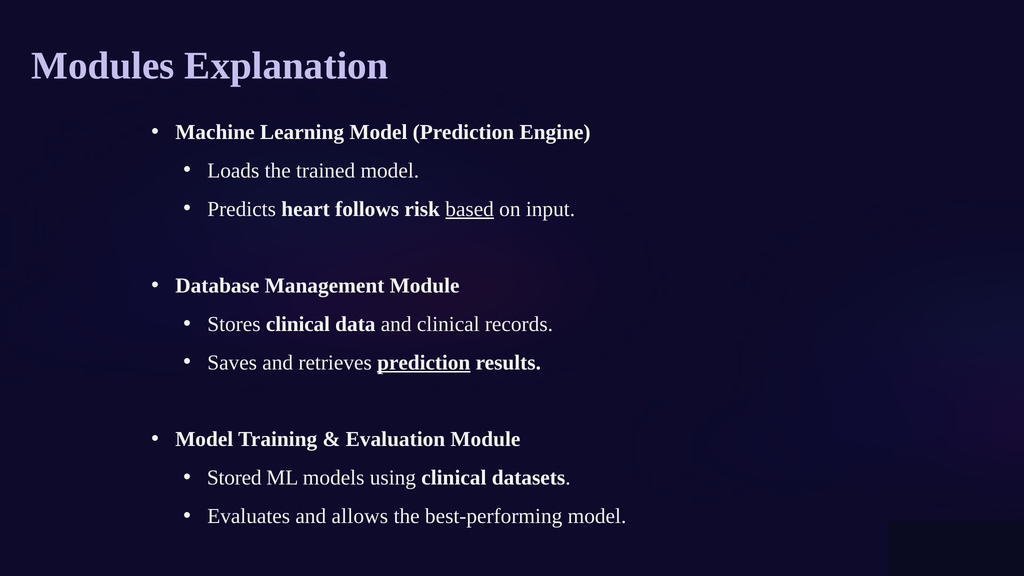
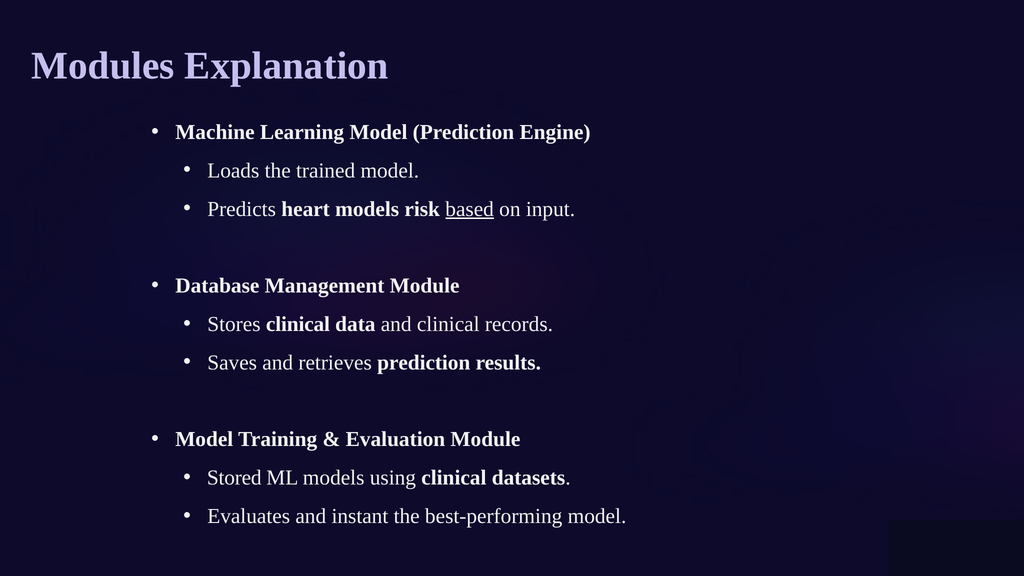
heart follows: follows -> models (367, 209)
prediction underline: present -> none (424, 363)
allows: allows -> instant (360, 516)
